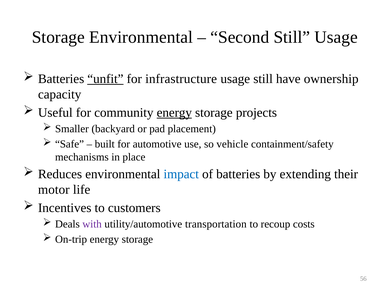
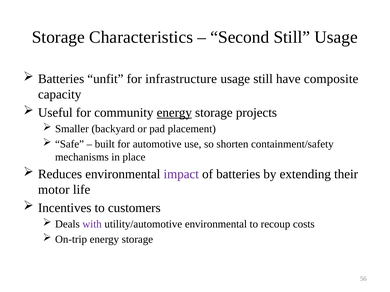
Storage Environmental: Environmental -> Characteristics (141, 37)
unfit underline: present -> none (105, 79)
ownership: ownership -> composite (331, 79)
vehicle: vehicle -> shorten (232, 144)
impact colour: blue -> purple (181, 174)
utility/automotive transportation: transportation -> environmental (216, 224)
